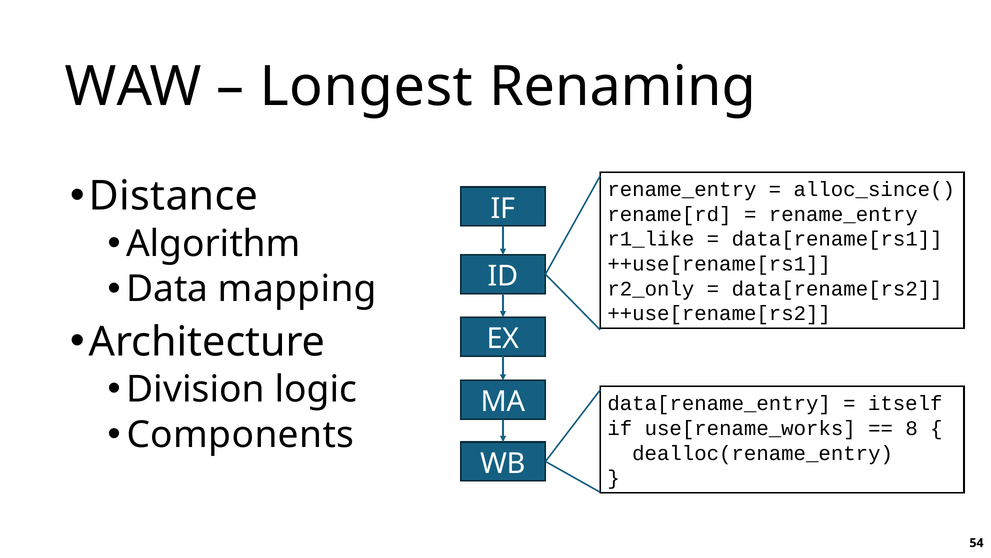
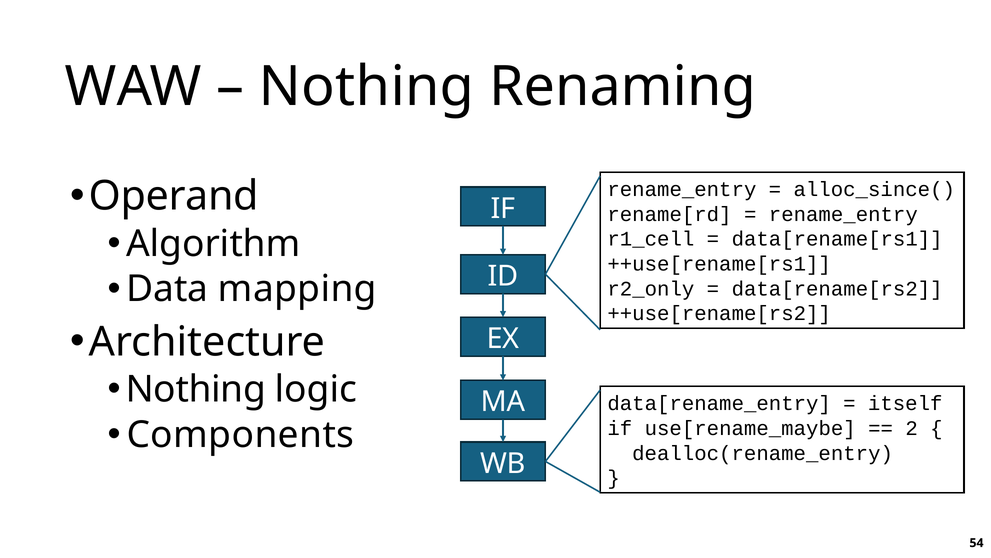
Longest: Longest -> Nothing (366, 87)
Distance: Distance -> Operand (174, 196)
r1_like: r1_like -> r1_cell (651, 239)
Division: Division -> Nothing (196, 389)
use[rename_works: use[rename_works -> use[rename_maybe (750, 428)
8: 8 -> 2 (912, 428)
